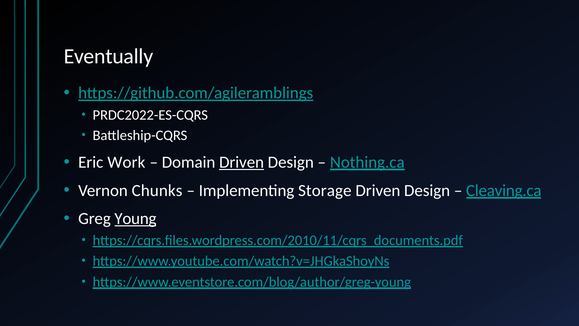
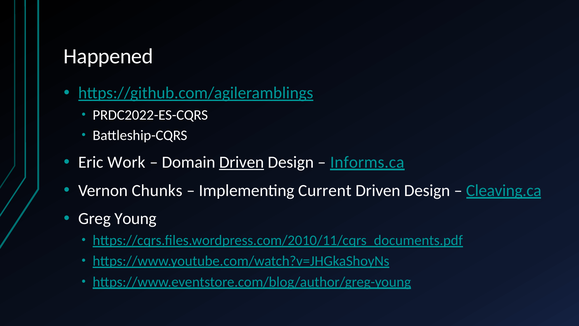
Eventually: Eventually -> Happened (108, 56)
Nothing.ca: Nothing.ca -> Informs.ca (367, 162)
Storage: Storage -> Current (325, 190)
Young underline: present -> none (135, 218)
